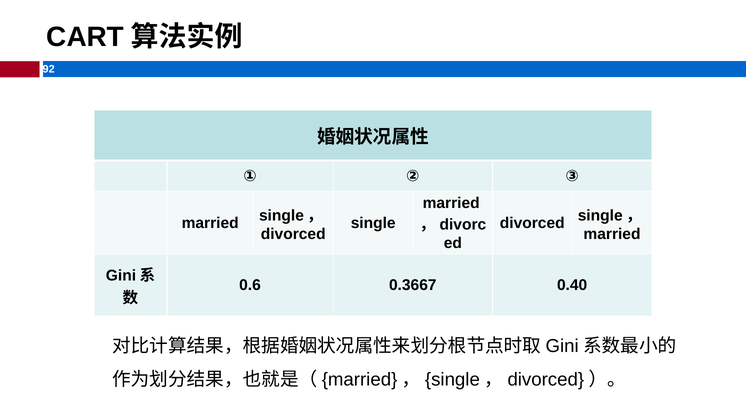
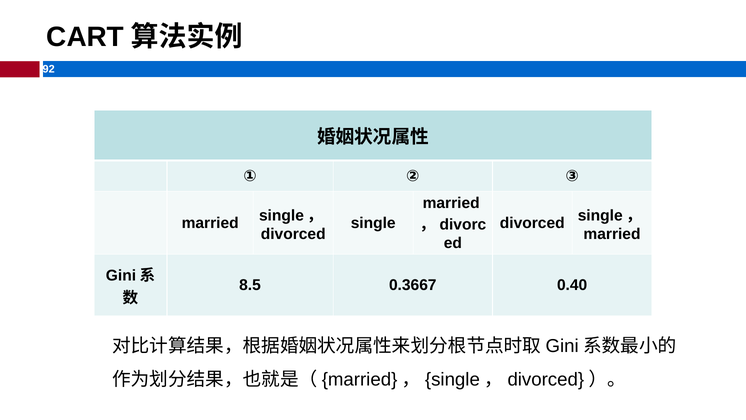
0.6: 0.6 -> 8.5 (250, 285)
